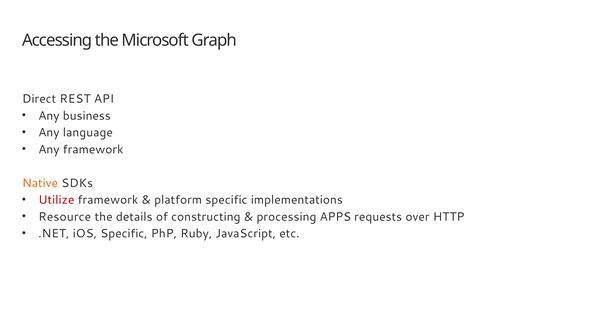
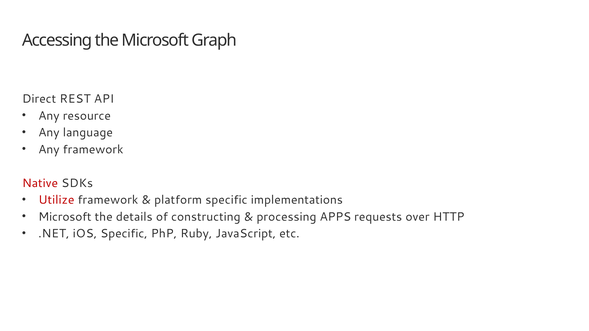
business: business -> resource (87, 116)
Native colour: orange -> red (40, 183)
Resource: Resource -> Microsoft (65, 217)
